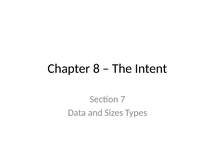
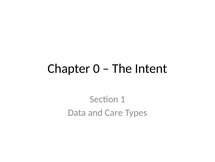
8: 8 -> 0 (96, 68)
7: 7 -> 1 (123, 99)
Sizes: Sizes -> Care (114, 112)
